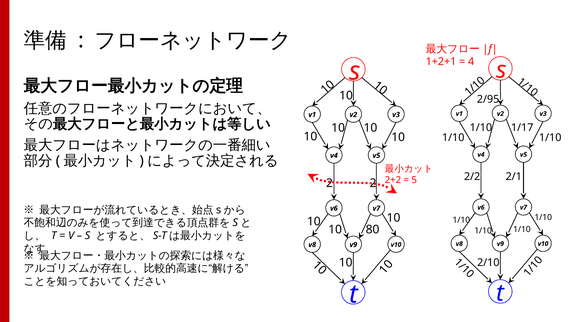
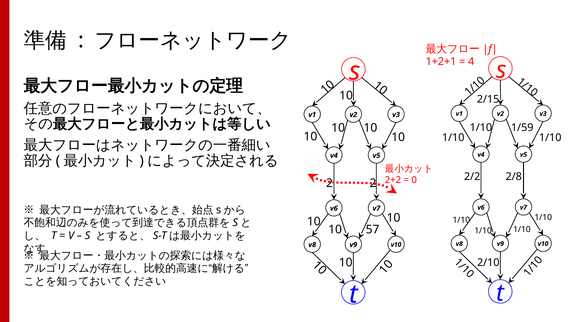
2/95: 2/95 -> 2/15 (488, 99)
1/17: 1/17 -> 1/59 (522, 128)
2/1: 2/1 -> 2/8 (514, 177)
5: 5 -> 0 (414, 180)
80: 80 -> 57 (373, 230)
